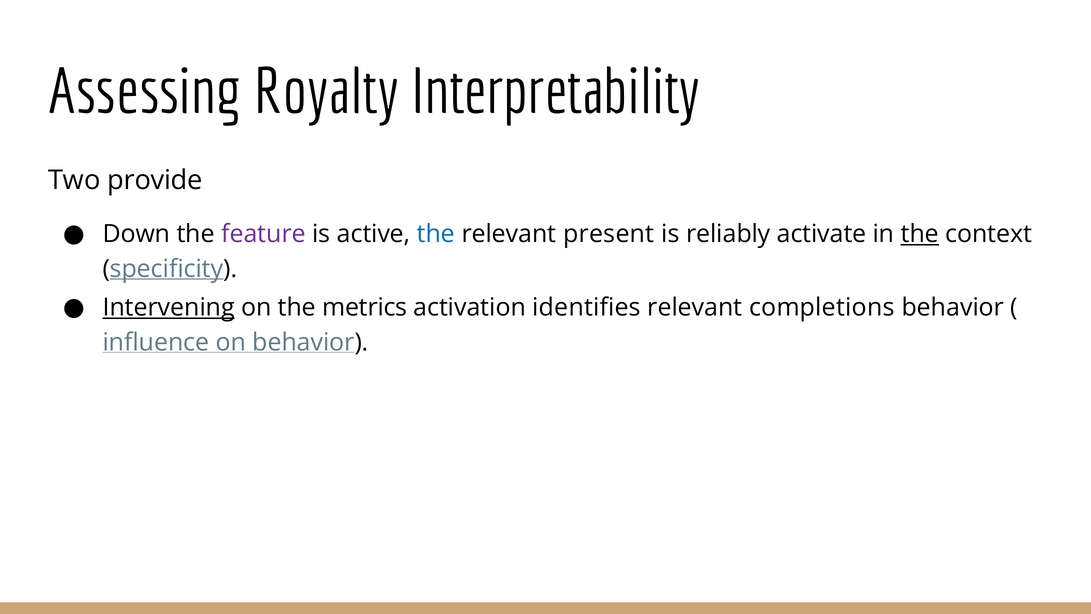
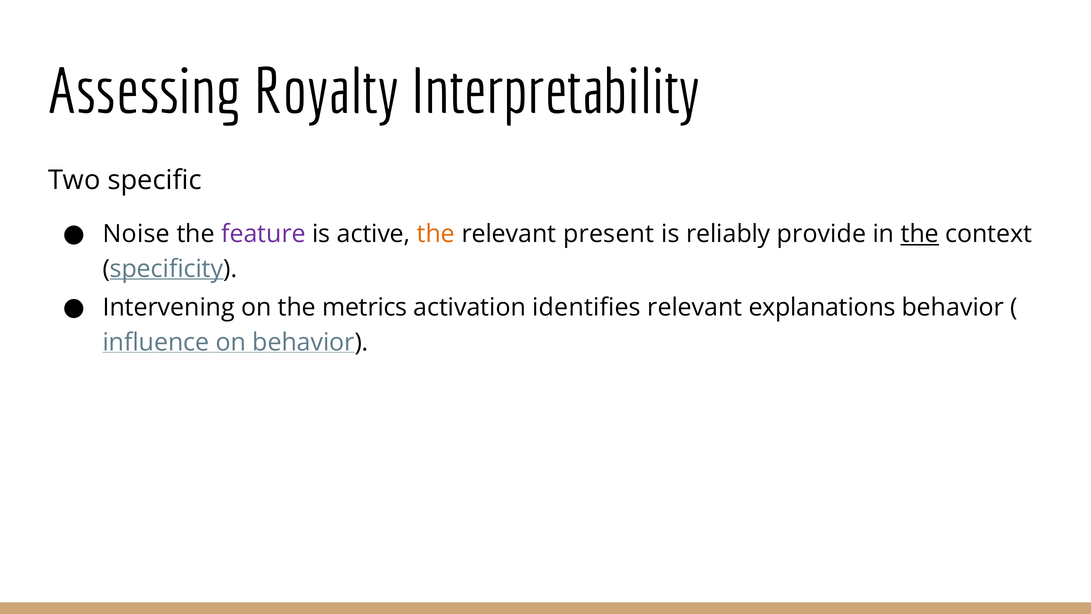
provide: provide -> specific (155, 180)
Down: Down -> Noise (136, 234)
the colour: blue -> orange (436, 234)
activate: activate -> provide (821, 234)
Intervening underline: present -> none (169, 307)
completions: completions -> explanations (822, 307)
